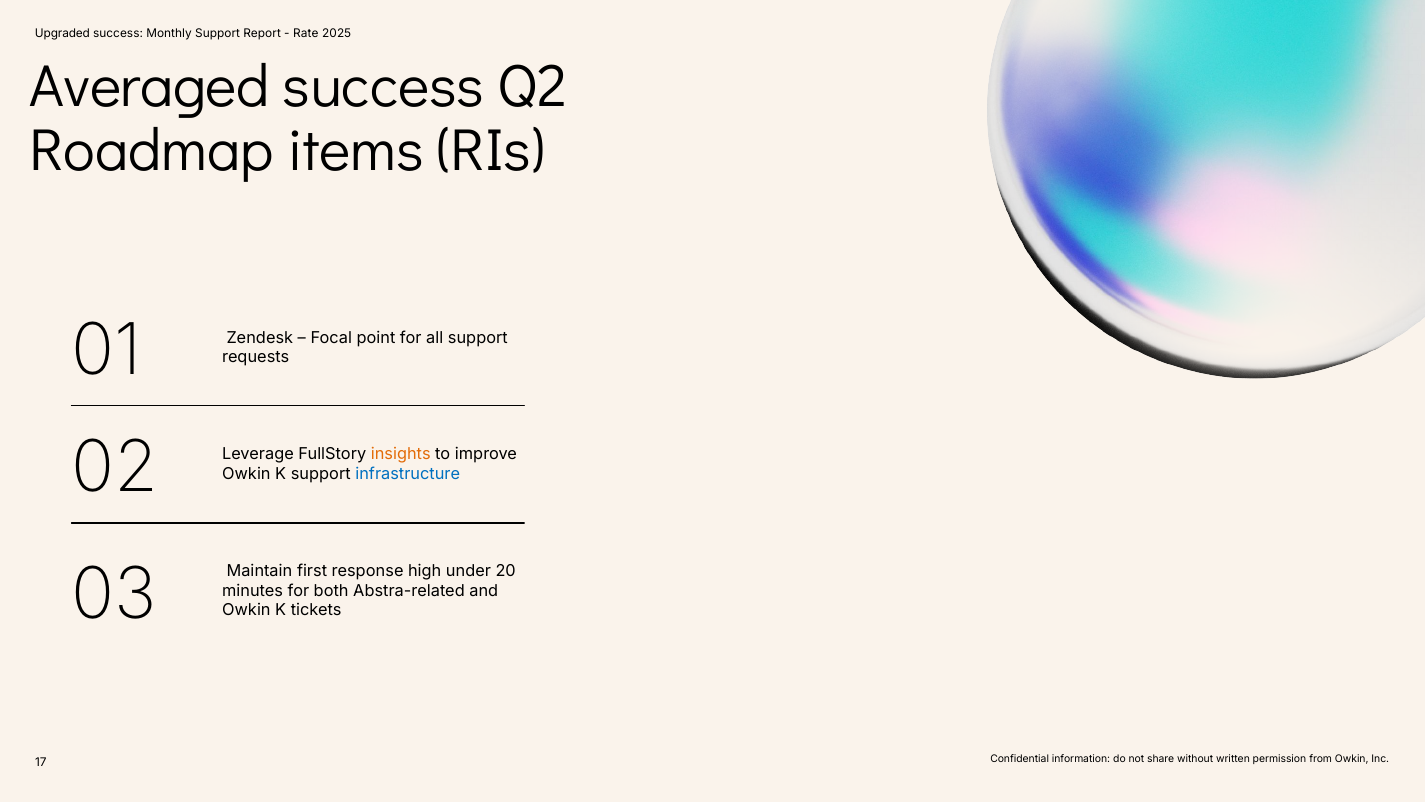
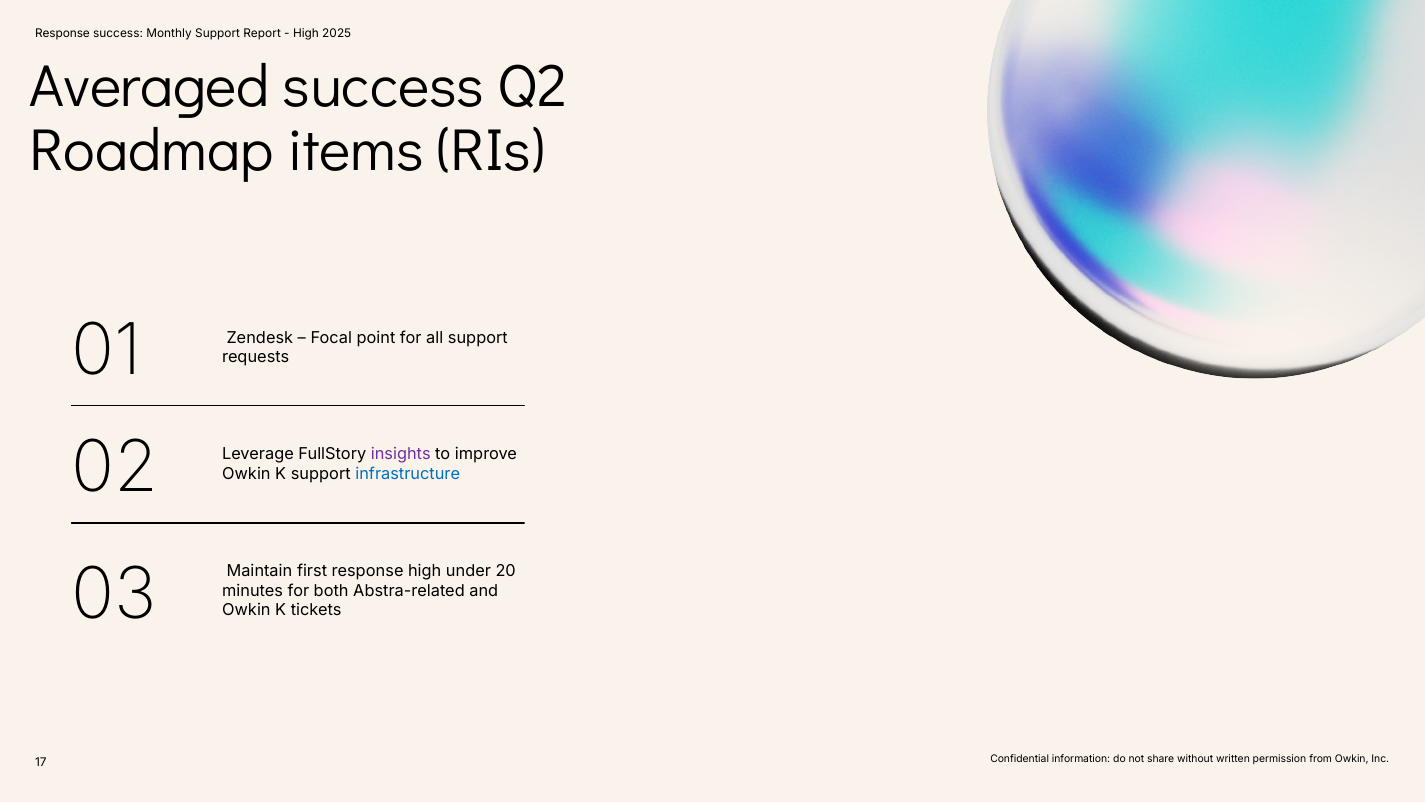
Upgraded: Upgraded -> Response (62, 34)
Rate: Rate -> High (306, 34)
insights colour: orange -> purple (401, 454)
